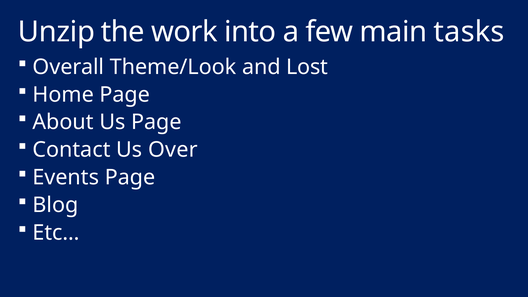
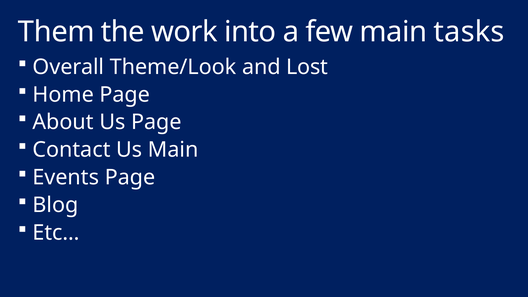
Unzip: Unzip -> Them (56, 32)
Us Over: Over -> Main (173, 150)
